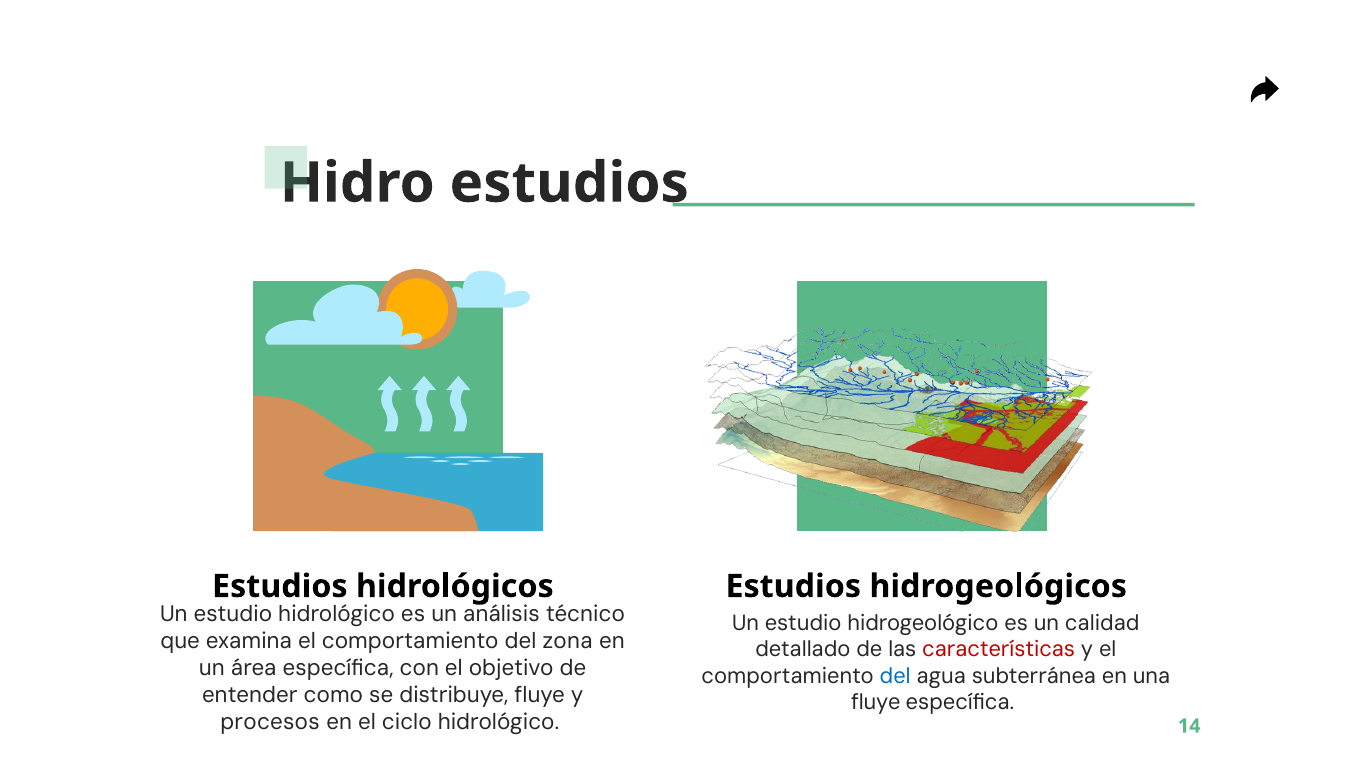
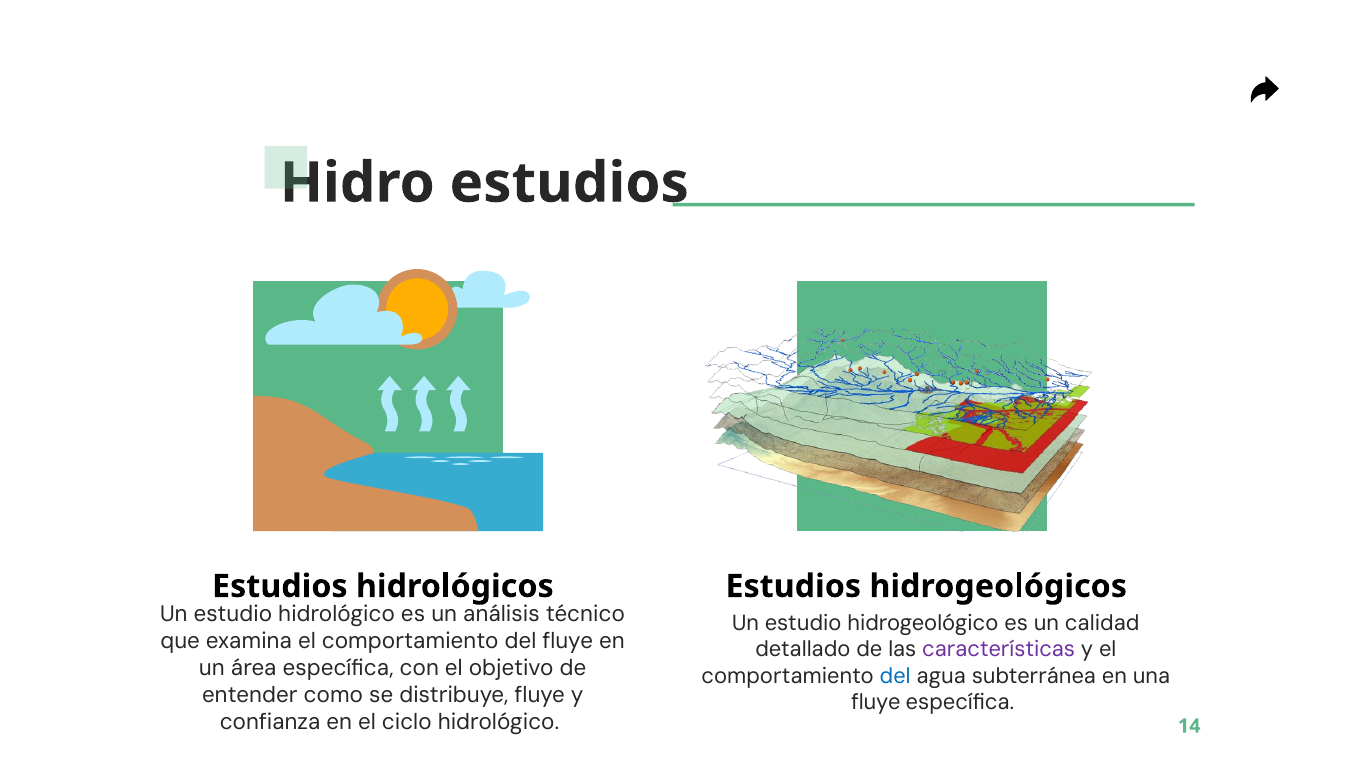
del zona: zona -> fluye (568, 641)
características colour: red -> purple (999, 650)
procesos: procesos -> confianza (270, 722)
